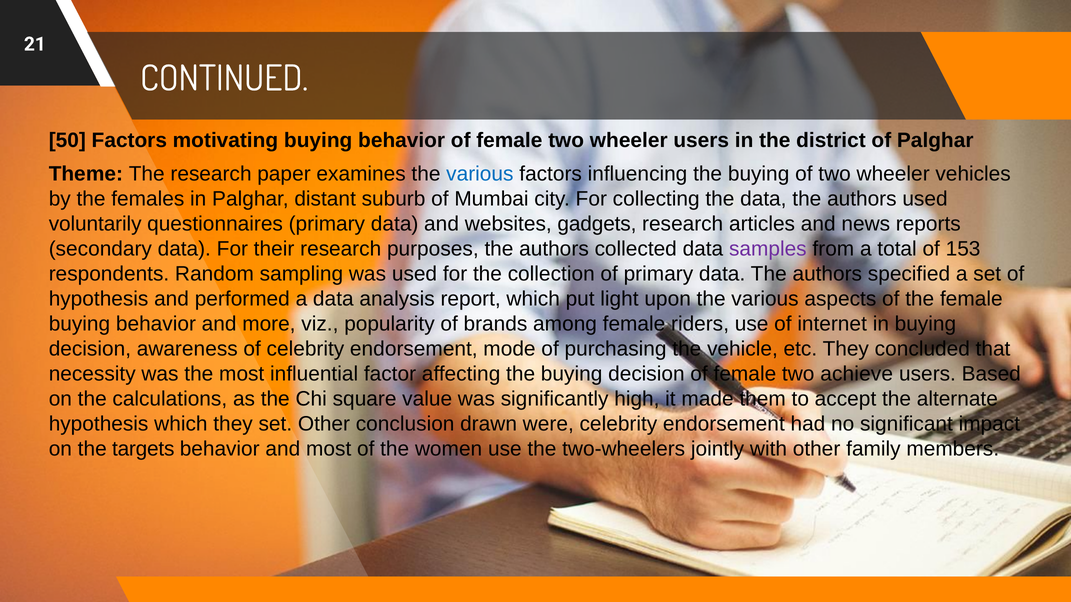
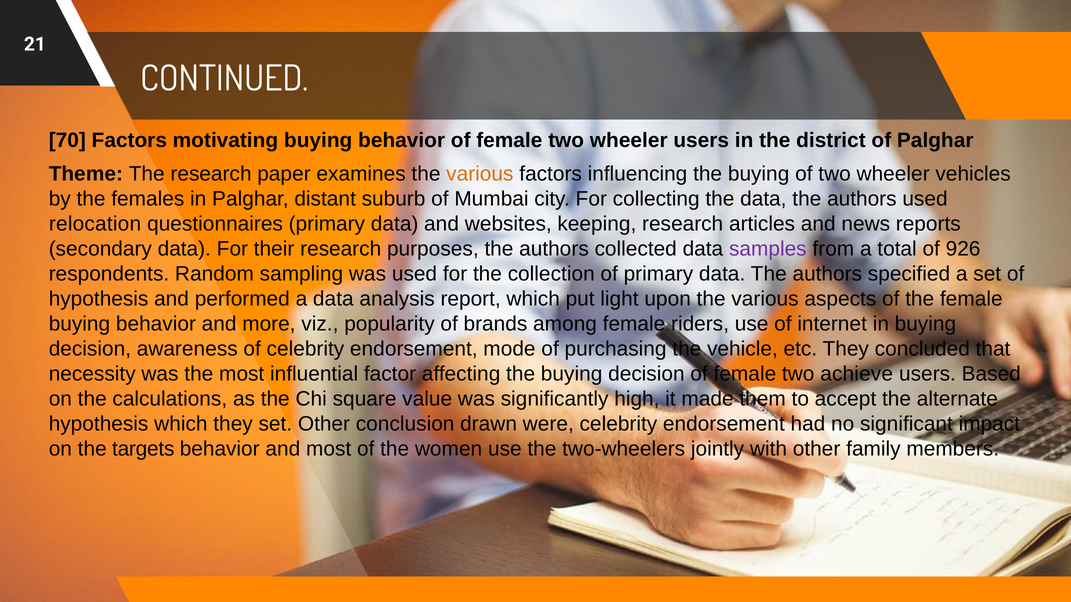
50: 50 -> 70 (67, 140)
various colour: blue -> orange (480, 174)
voluntarily: voluntarily -> relocation (95, 224)
gadgets: gadgets -> keeping (597, 224)
153: 153 -> 926 (963, 249)
